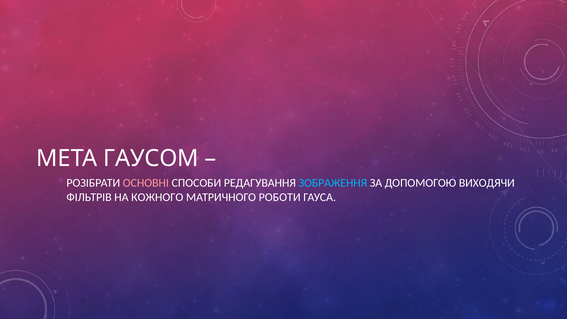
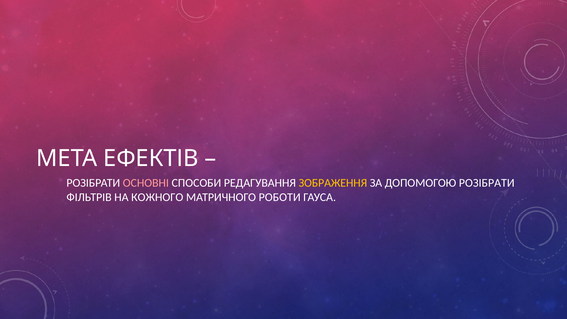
ГАУСОМ: ГАУСОМ -> ЕФЕКТІВ (151, 158)
ЗОБРАЖЕННЯ colour: light blue -> yellow (333, 183)
ДОПОМОГОЮ ВИХОДЯЧИ: ВИХОДЯЧИ -> РОЗІБРАТИ (487, 183)
